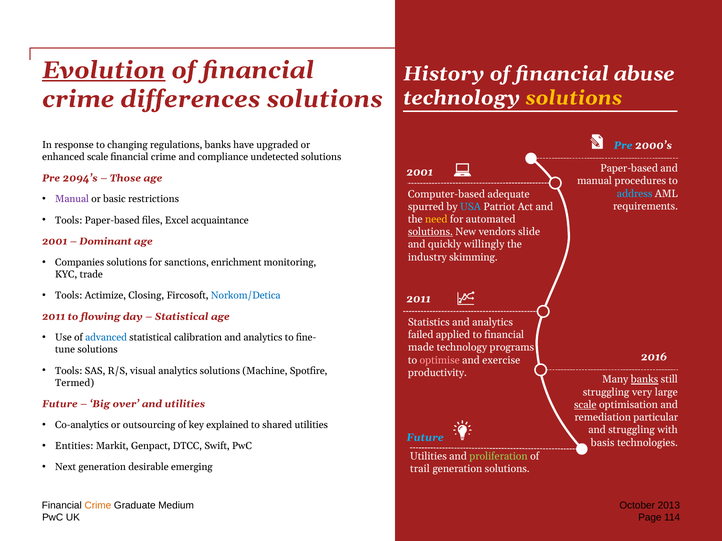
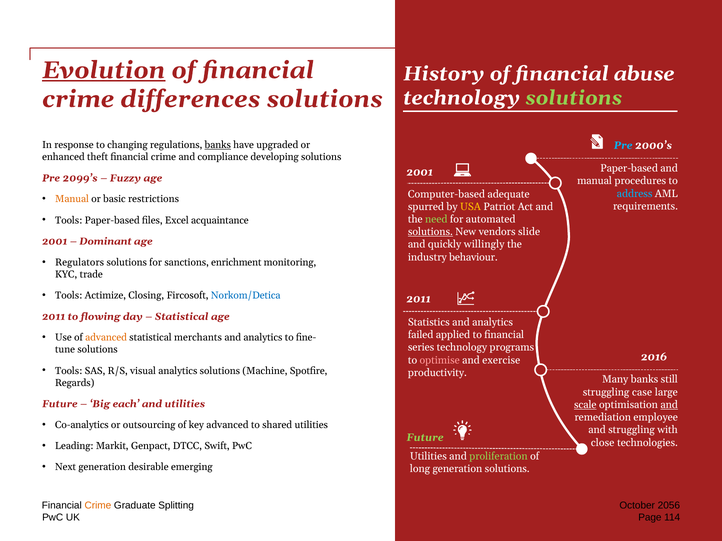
solutions colour: yellow -> light green (574, 98)
banks underline: none -> present (218, 145)
enhanced scale: scale -> theft (98, 157)
undetected: undetected -> developing (275, 157)
2094’s: 2094’s -> 2099’s (80, 178)
Those: Those -> Fuzzy (125, 178)
Manual colour: purple -> orange (72, 199)
USA colour: light blue -> yellow (470, 207)
need colour: yellow -> light green (436, 219)
skimming: skimming -> behaviour (473, 257)
Companies: Companies -> Regulators (80, 263)
advanced colour: blue -> orange (106, 338)
calibration: calibration -> merchants (198, 338)
made: made -> series (421, 348)
banks underline: present -> none (645, 380)
Termed: Termed -> Regards (75, 383)
very: very -> case (642, 392)
over: over -> each (126, 404)
and underline: none -> present (669, 405)
particular: particular -> employee (656, 418)
key explained: explained -> advanced (227, 425)
Future colour: light blue -> light green (425, 438)
basis: basis -> close (603, 443)
Entities: Entities -> Leading (74, 446)
trail: trail -> long (420, 469)
Medium: Medium -> Splitting (176, 506)
2013: 2013 -> 2056 (669, 506)
